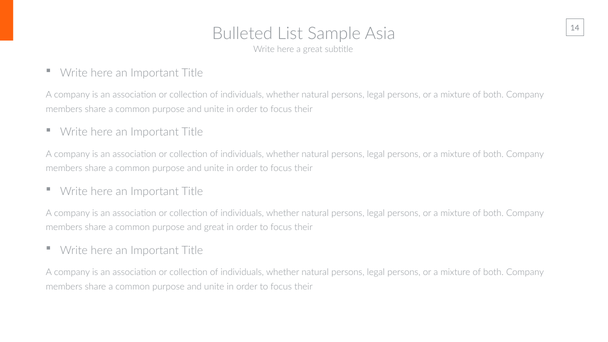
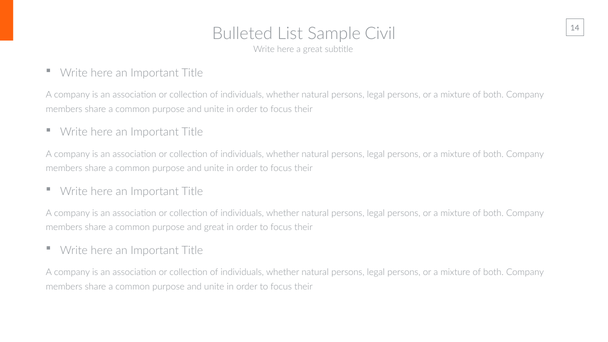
Asia: Asia -> Civil (380, 33)
